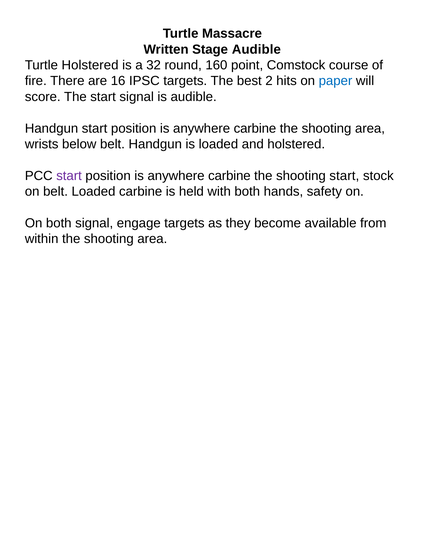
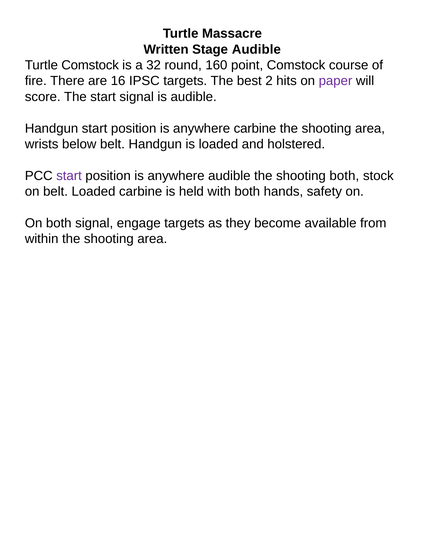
Turtle Holstered: Holstered -> Comstock (90, 65)
paper colour: blue -> purple (335, 81)
carbine: carbine -> audible (229, 176)
shooting start: start -> both (344, 176)
